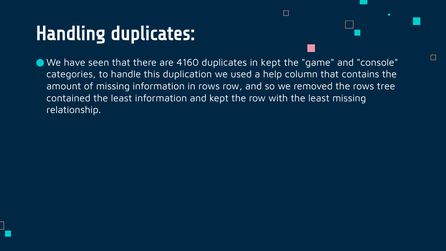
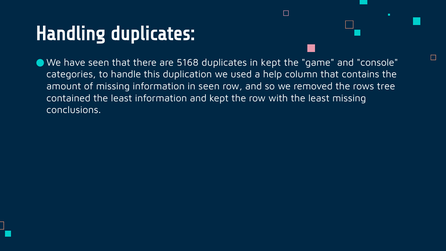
4160: 4160 -> 5168 (188, 62)
in rows: rows -> seen (209, 86)
relationship: relationship -> conclusions (74, 110)
